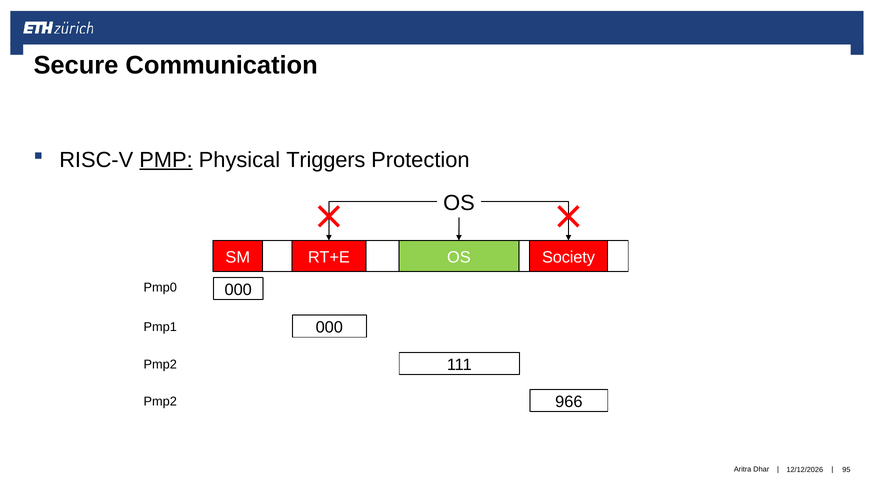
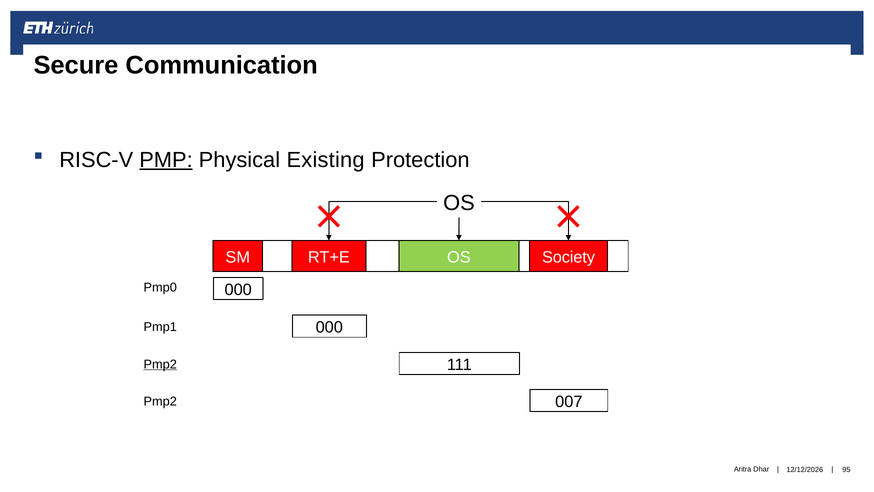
Triggers: Triggers -> Existing (326, 160)
Pmp2 underline: none -> present (160, 364)
966: 966 -> 007 (569, 402)
